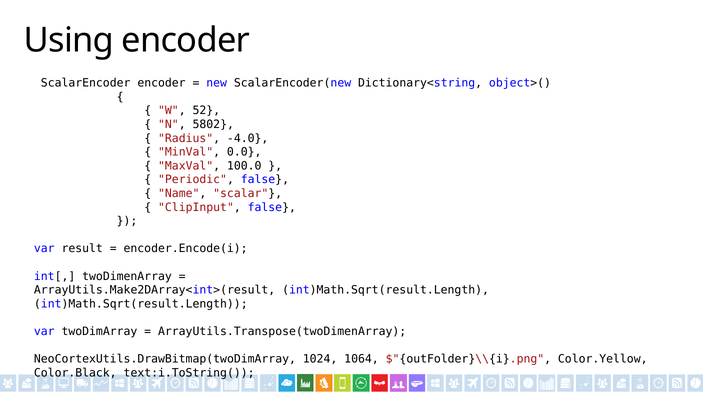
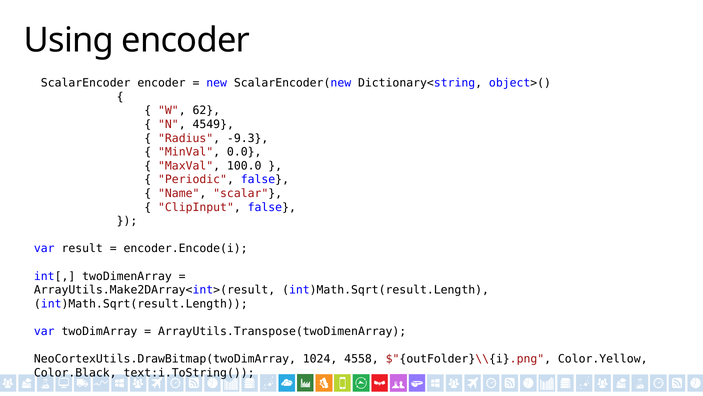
52: 52 -> 62 (206, 110)
5802: 5802 -> 4549 (213, 124)
-4.0: -4.0 -> -9.3 (248, 138)
1064: 1064 -> 4558 (361, 358)
